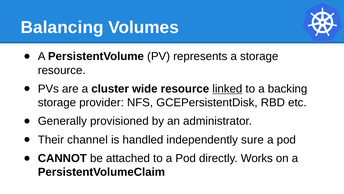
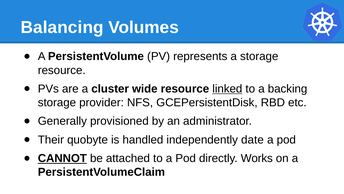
channel: channel -> quobyte (88, 139)
sure: sure -> date (252, 139)
CANNOT underline: none -> present (62, 158)
